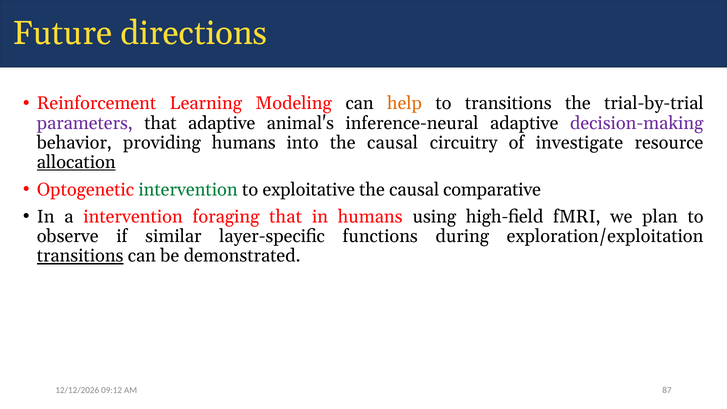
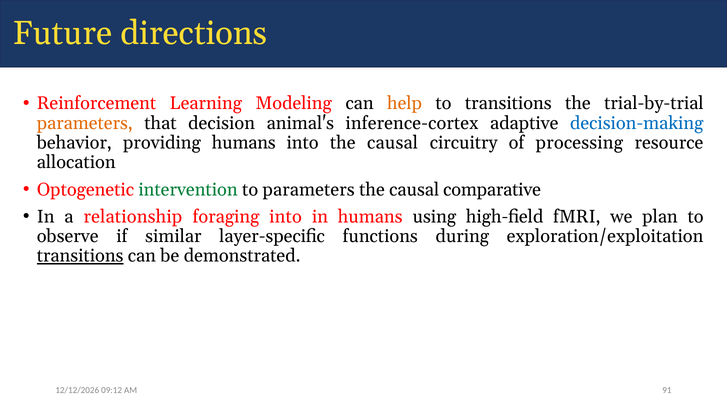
parameters colour: purple -> orange (85, 123)
that adaptive: adaptive -> decision (222, 123)
inference-neural: inference-neural -> inference-cortex (412, 123)
decision-making colour: purple -> blue (637, 123)
investigate: investigate -> processing (579, 143)
allocation underline: present -> none (76, 162)
to exploitative: exploitative -> parameters (309, 189)
a intervention: intervention -> relationship (133, 217)
foraging that: that -> into (286, 217)
87: 87 -> 91 (667, 390)
